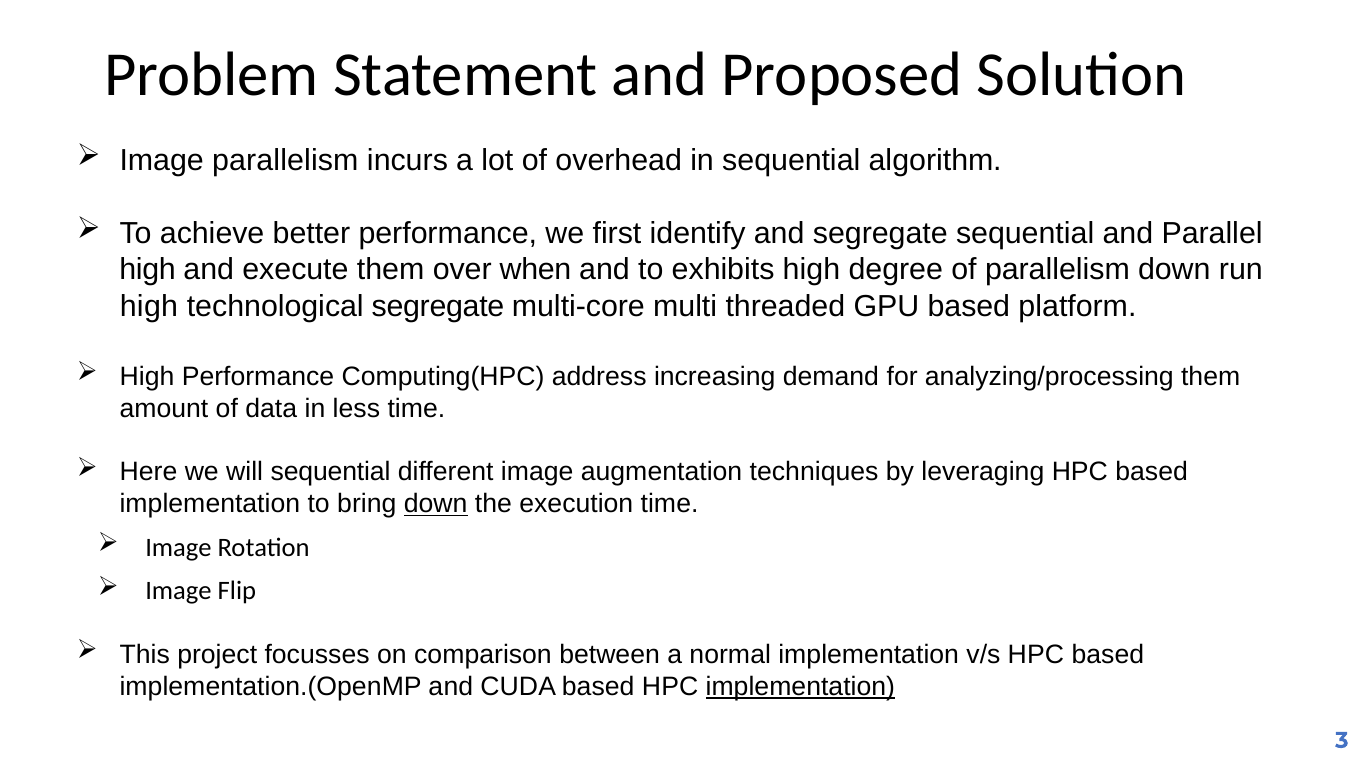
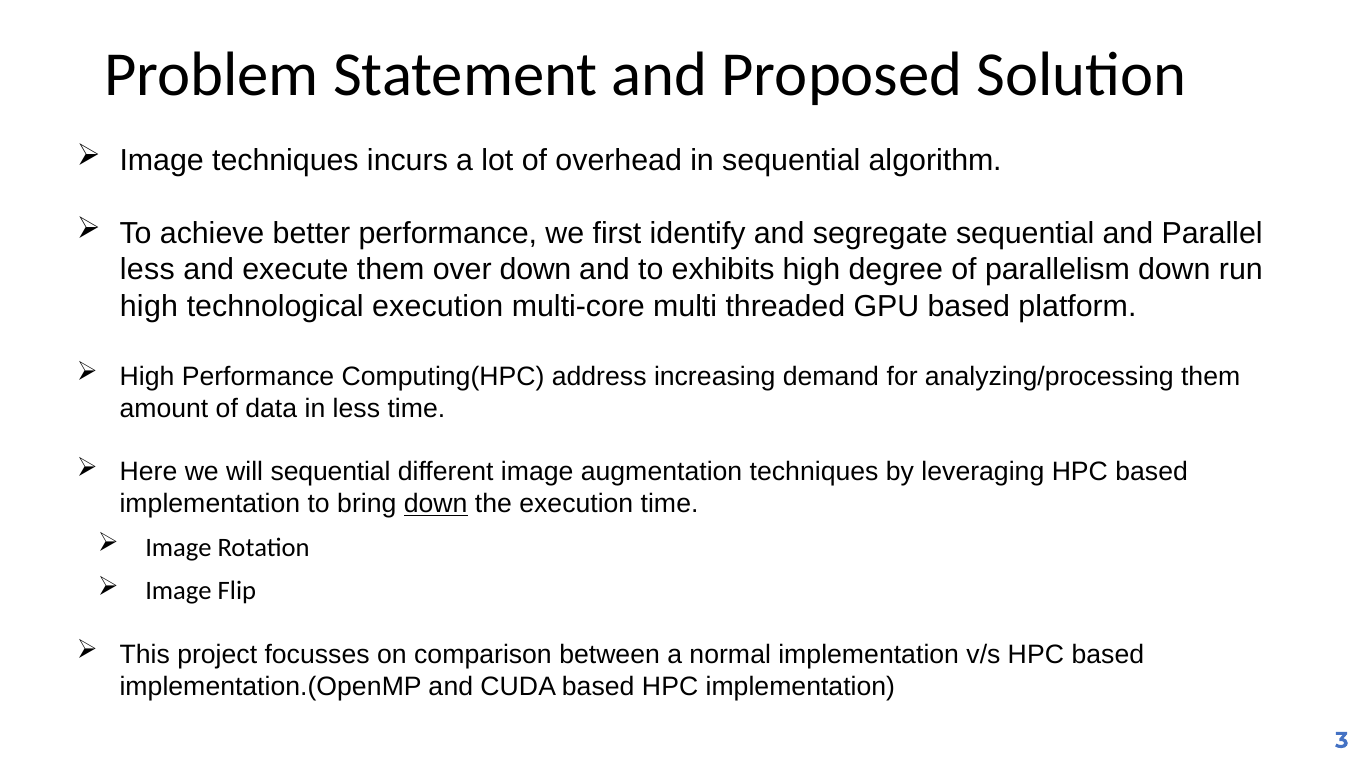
Image parallelism: parallelism -> techniques (285, 160)
high: high -> less (147, 270)
over when: when -> down (536, 270)
technological segregate: segregate -> execution (438, 306)
implementation underline: present -> none (800, 687)
